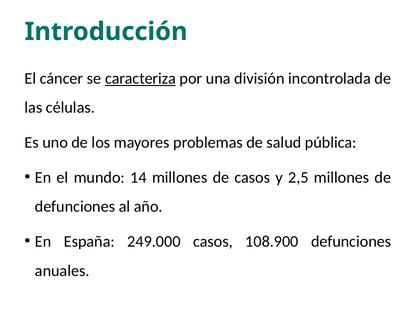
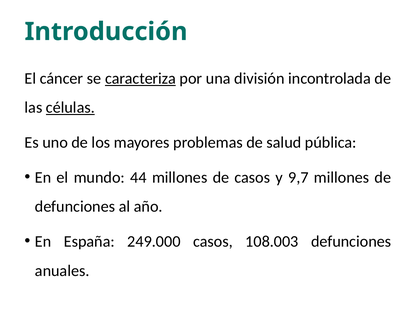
células underline: none -> present (70, 108)
14: 14 -> 44 (138, 177)
2,5: 2,5 -> 9,7 (298, 177)
108.900: 108.900 -> 108.003 (272, 242)
